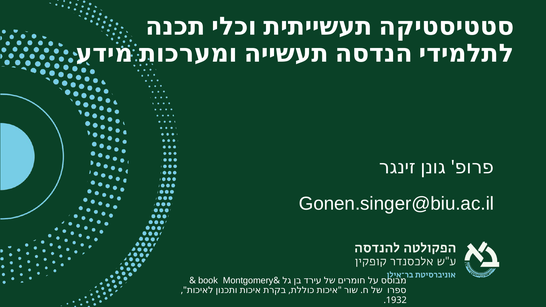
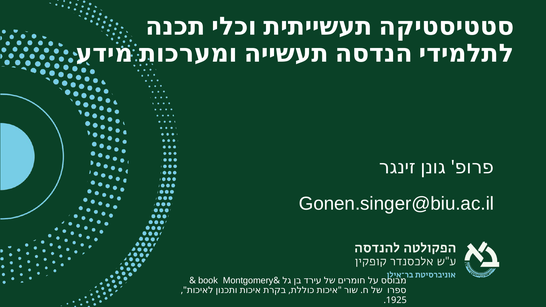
1932: 1932 -> 1925 (396, 300)
